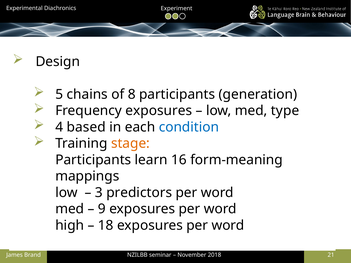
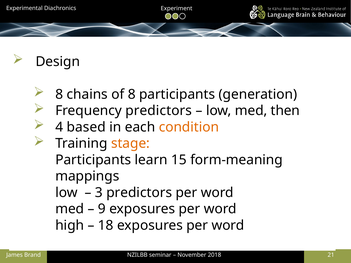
5: 5 -> 8 (59, 94)
Frequency exposures: exposures -> predictors (159, 111)
type: type -> then (285, 111)
condition colour: blue -> orange (189, 127)
16: 16 -> 15 (179, 160)
